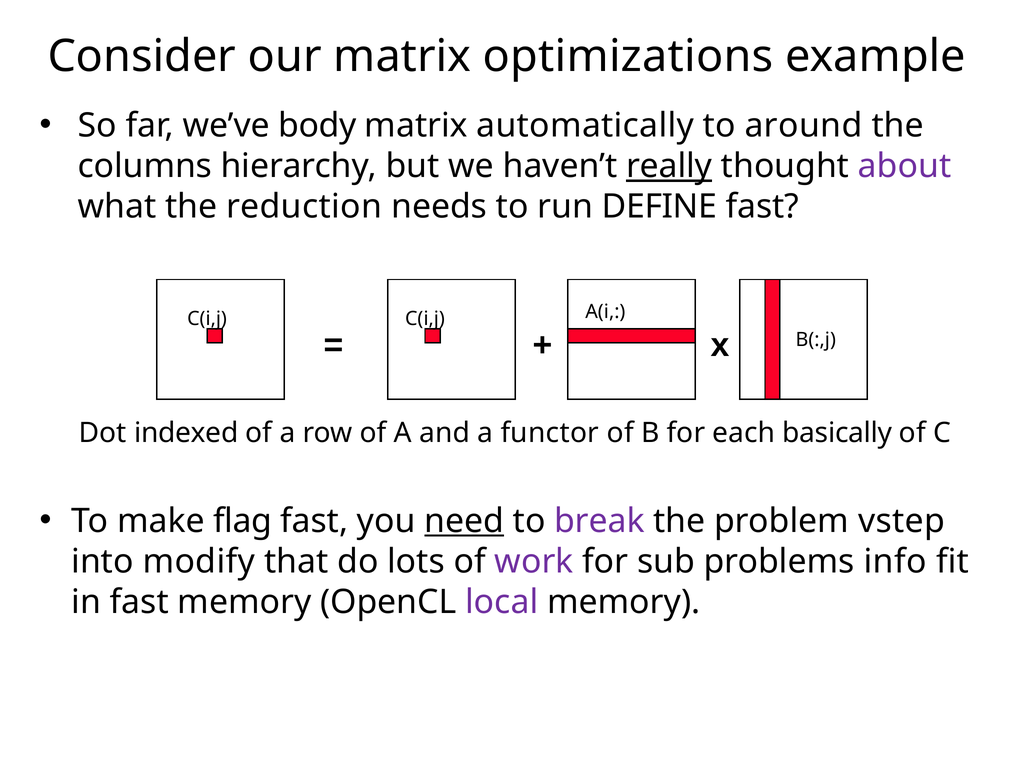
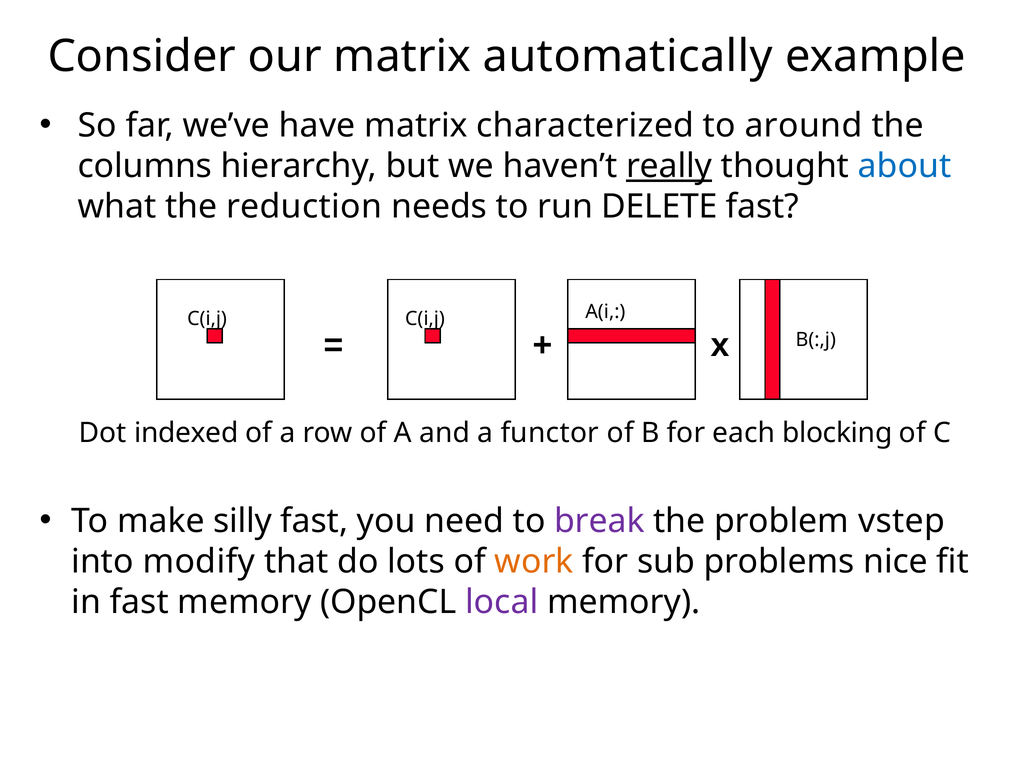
optimizations: optimizations -> automatically (628, 57)
body: body -> have (317, 126)
automatically: automatically -> characterized (585, 126)
about colour: purple -> blue (905, 166)
DEFINE: DEFINE -> DELETE (659, 207)
basically: basically -> blocking (837, 433)
flag: flag -> silly (243, 521)
need underline: present -> none (464, 521)
work colour: purple -> orange (534, 562)
info: info -> nice (896, 562)
